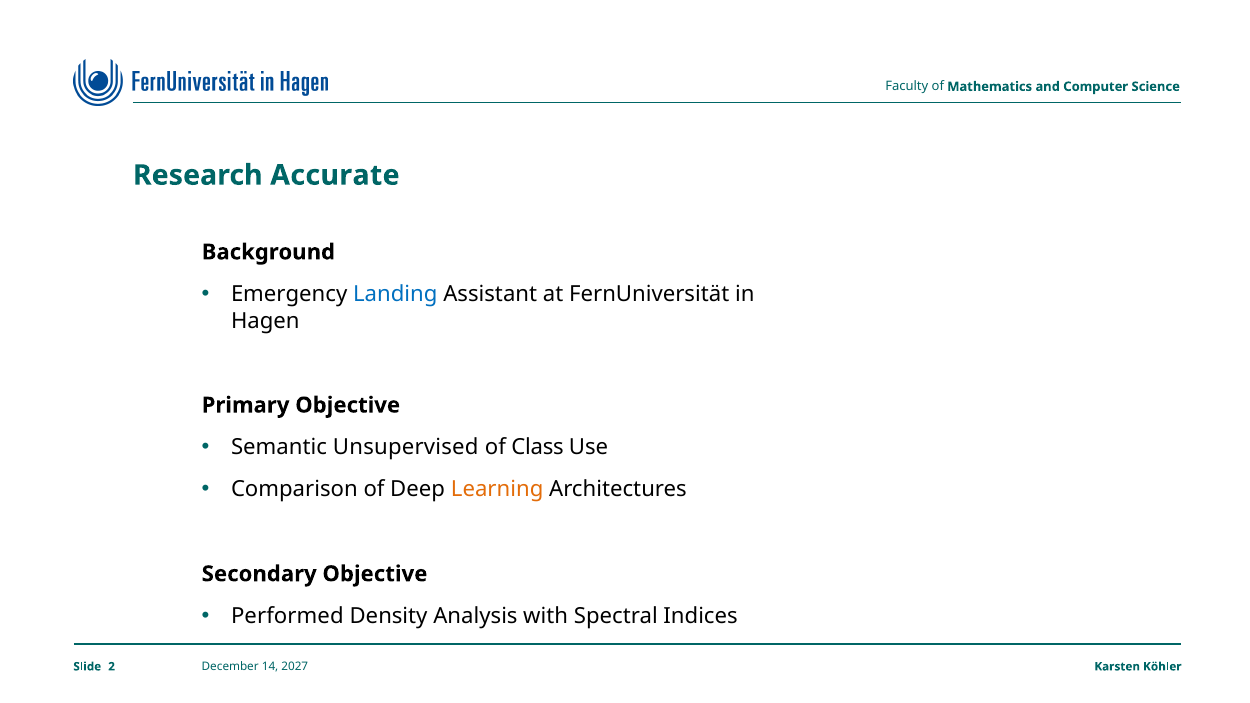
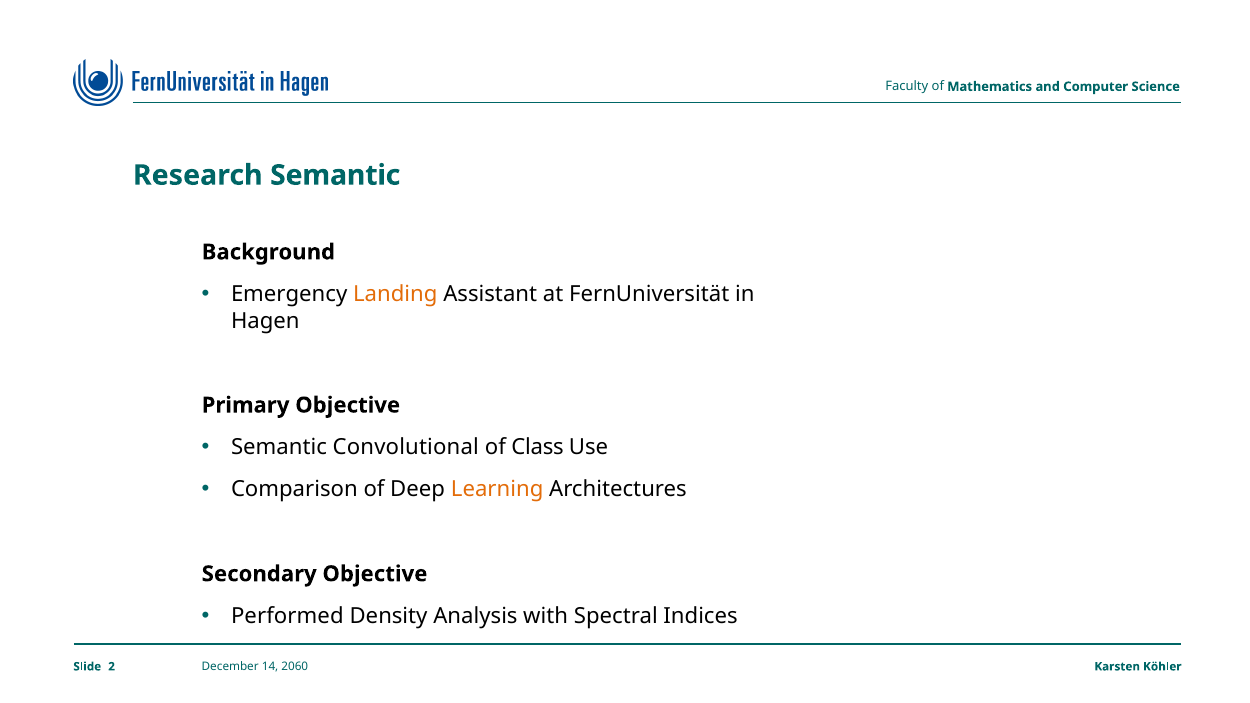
Research Accurate: Accurate -> Semantic (335, 175)
Landing colour: blue -> orange (395, 294)
Unsupervised: Unsupervised -> Convolutional (406, 447)
2027: 2027 -> 2060 (295, 667)
